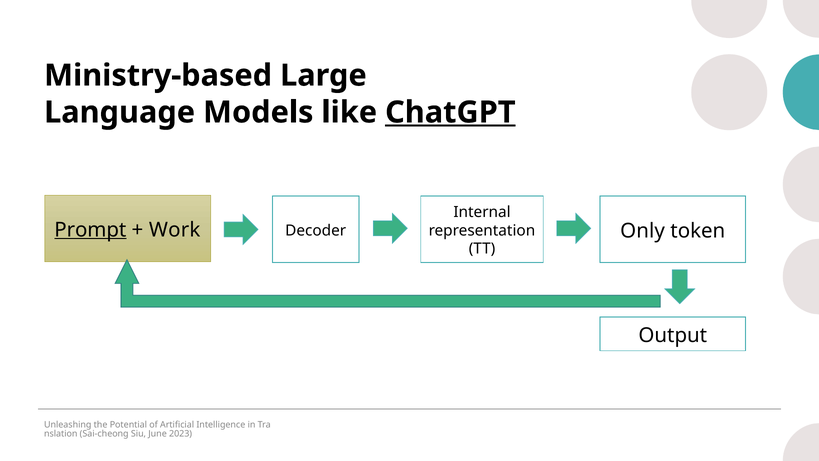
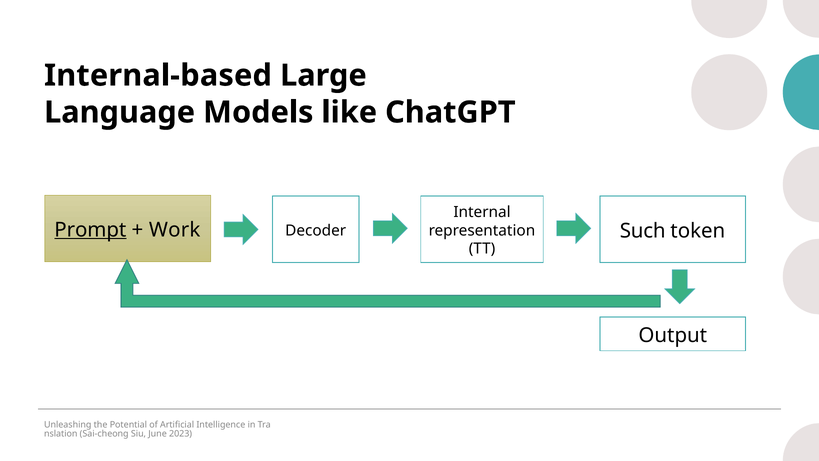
Ministry-based: Ministry-based -> Internal-based (158, 75)
ChatGPT underline: present -> none (450, 112)
Only: Only -> Such (643, 231)
